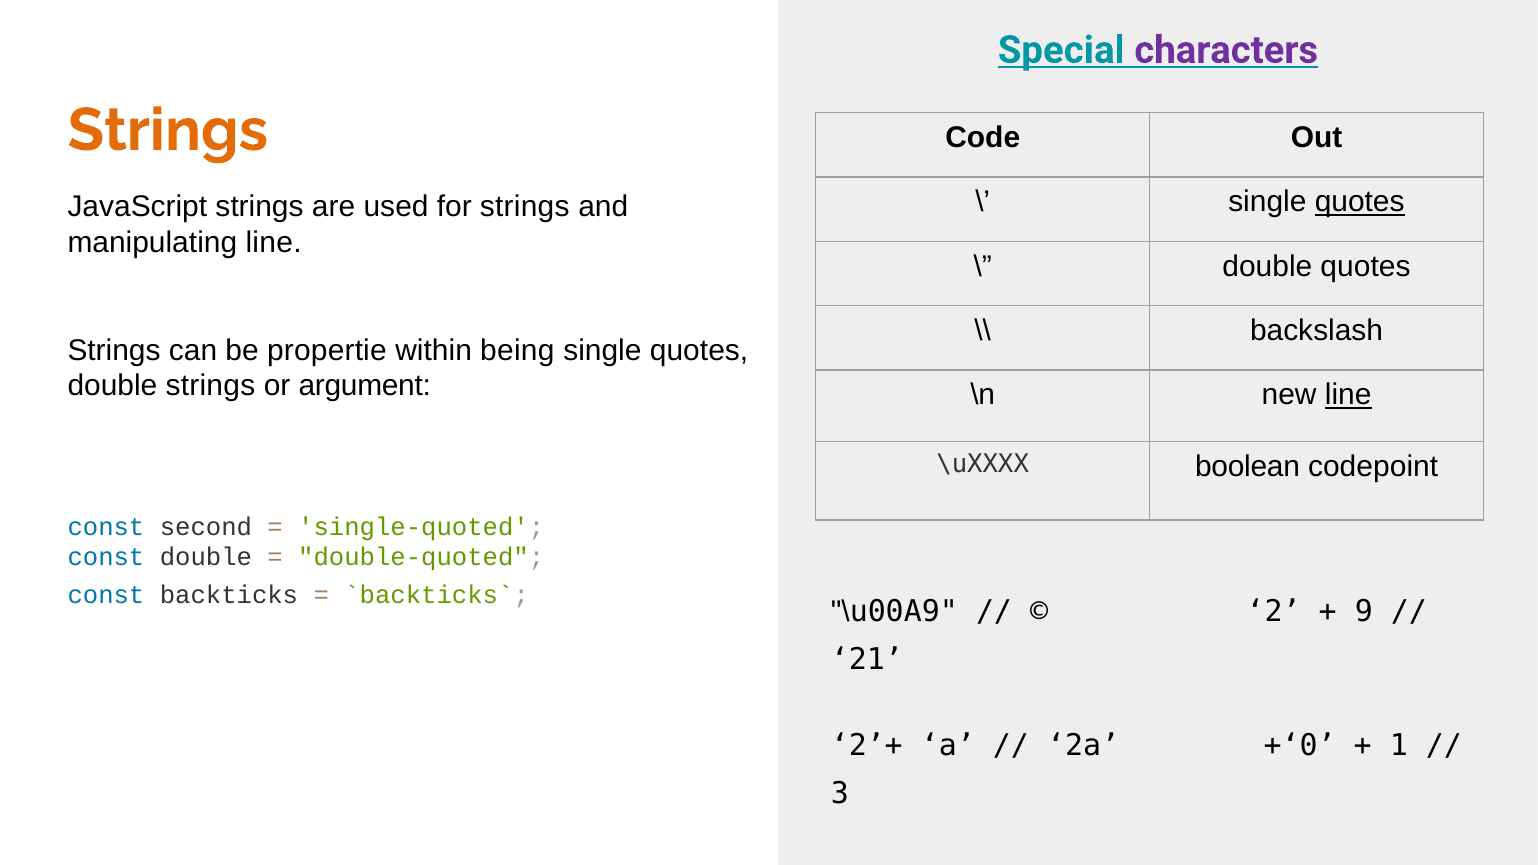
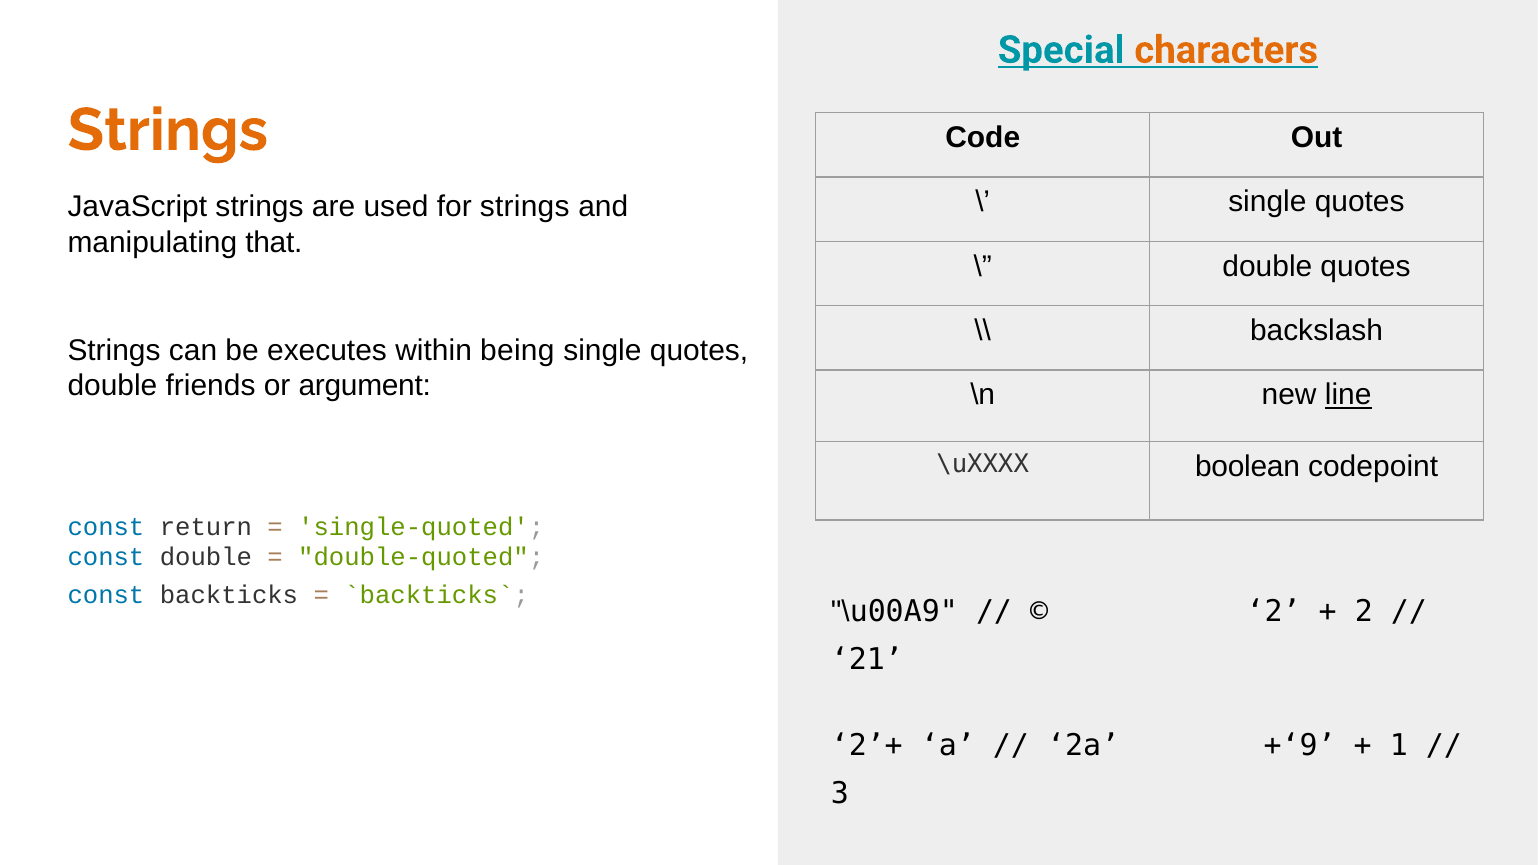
characters colour: purple -> orange (1226, 50)
quotes underline: present -> none (1360, 202)
manipulating line: line -> that (274, 243)
propertie: propertie -> executes (327, 350)
double strings: strings -> friends (211, 386)
second: second -> return (206, 527)
9: 9 -> 2 (1364, 612)
+‘0: +‘0 -> +‘9 (1300, 746)
